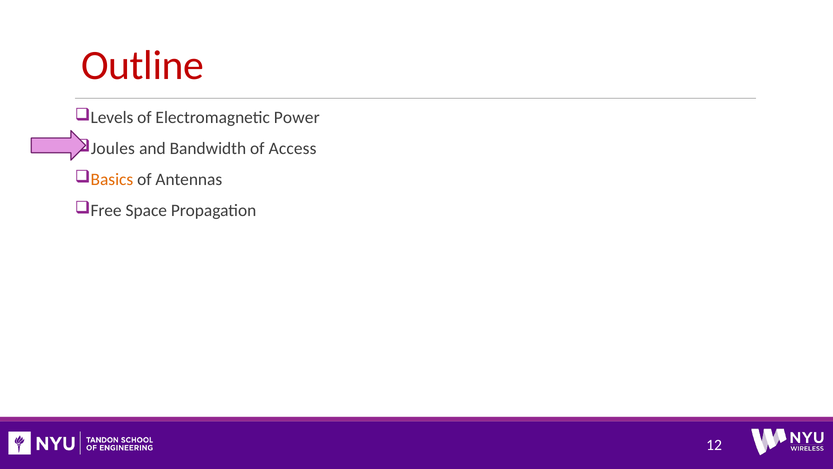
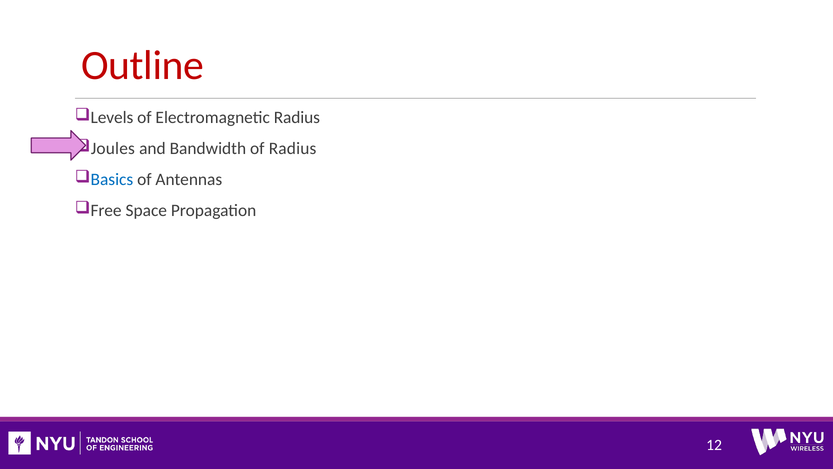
Electromagnetic Power: Power -> Radius (297, 118)
of Access: Access -> Radius (293, 149)
Basics colour: orange -> blue (112, 179)
